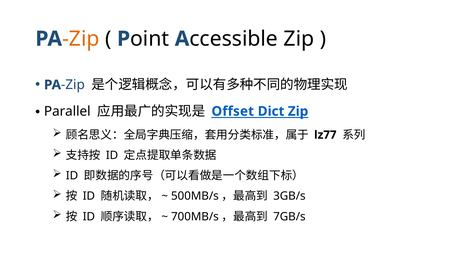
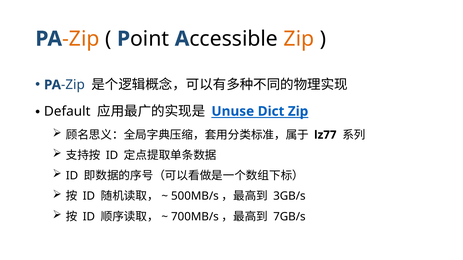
Zip colour: black -> orange (299, 39)
Parallel: Parallel -> Default (67, 112)
Offset: Offset -> Unuse (233, 112)
